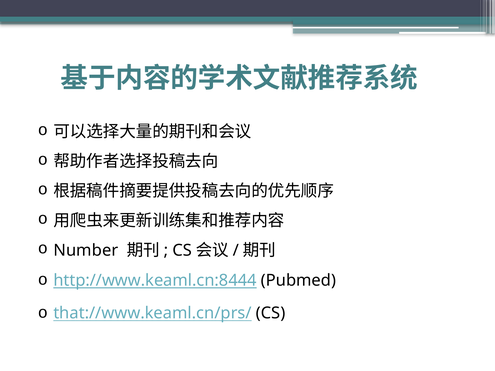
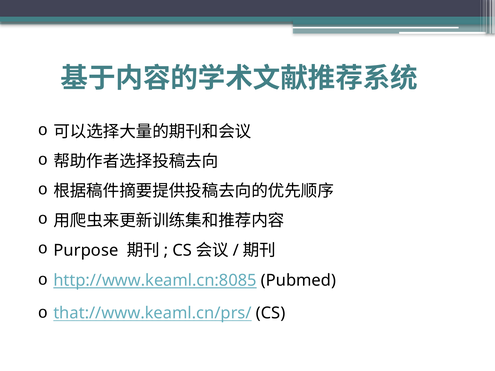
Number: Number -> Purpose (86, 251)
http://www.keaml.cn:8444: http://www.keaml.cn:8444 -> http://www.keaml.cn:8085 (155, 281)
